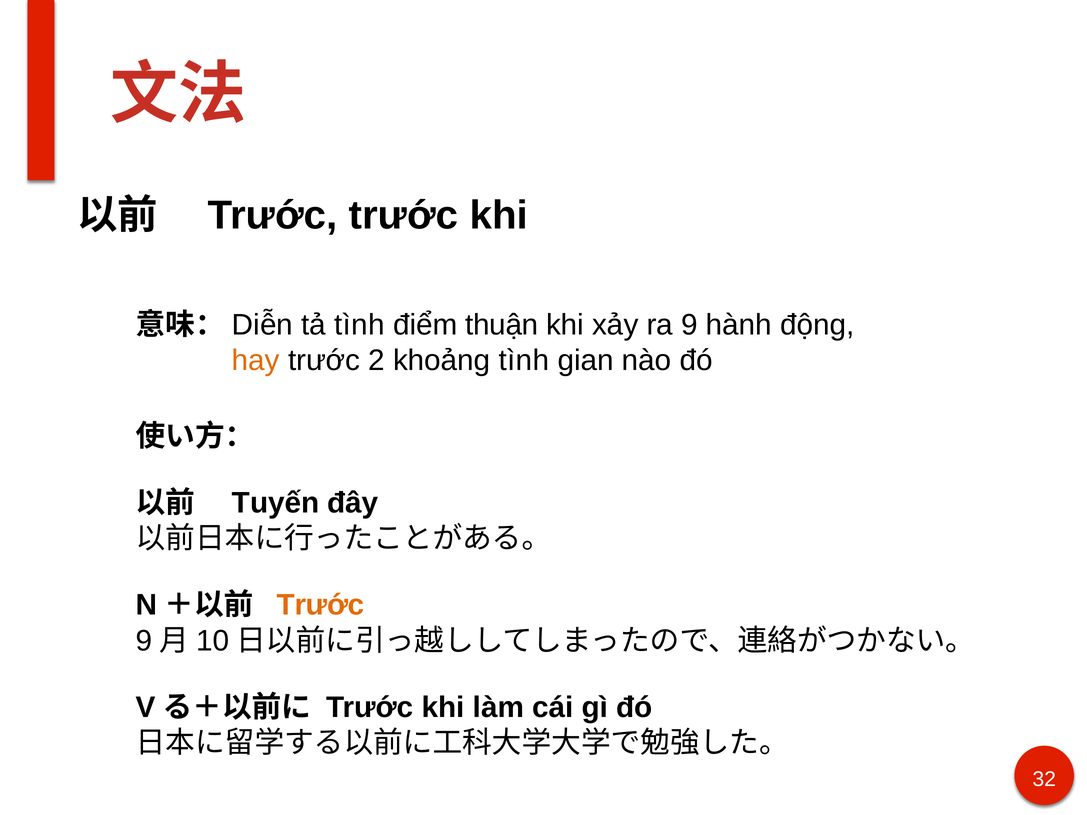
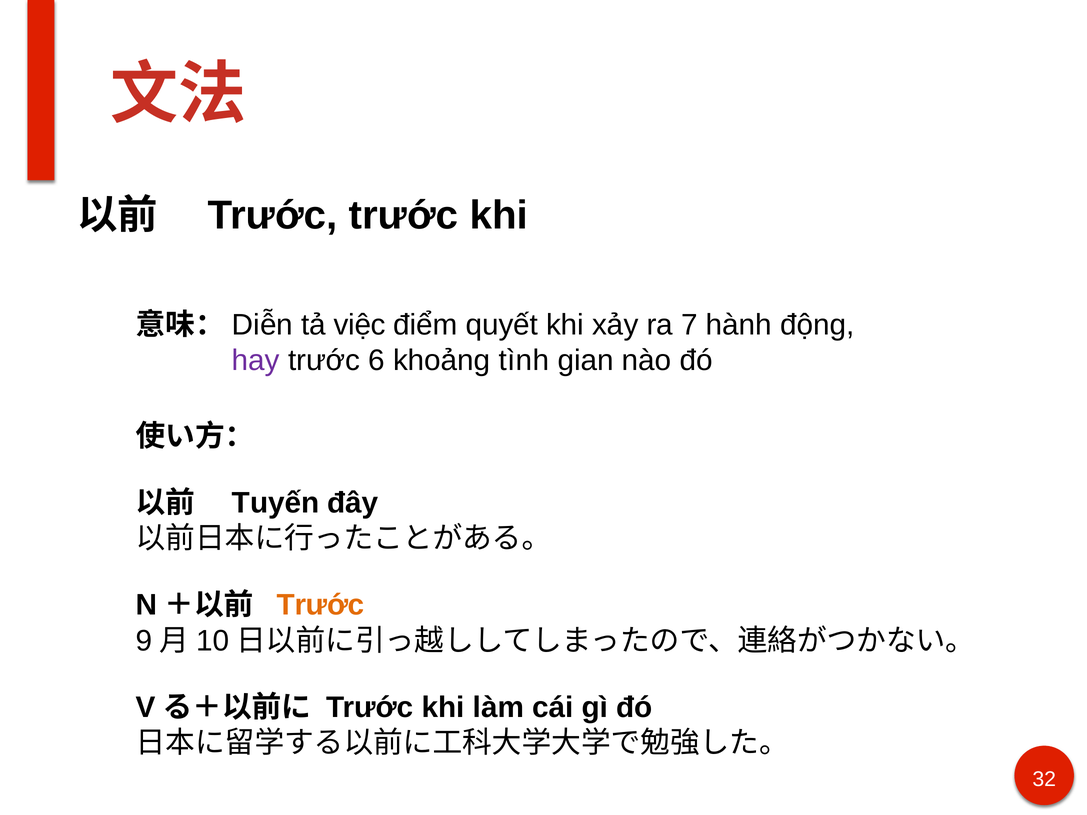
tả tình: tình -> việc (360, 325)
thuận: thuận -> quyết (502, 325)
ra 9: 9 -> 7 (689, 325)
hay colour: orange -> purple (256, 361)
2: 2 -> 6 (377, 361)
